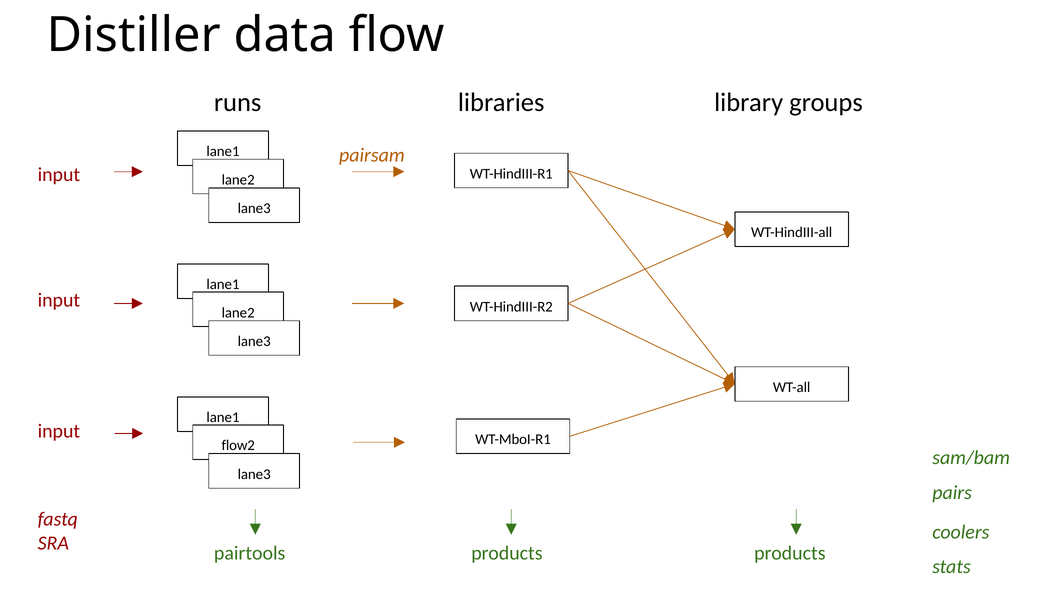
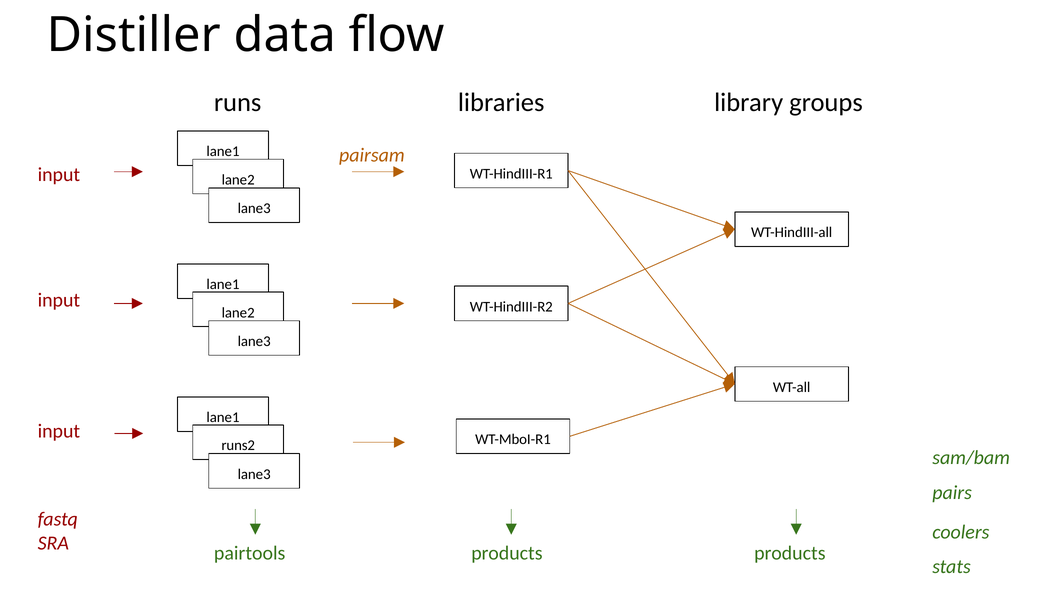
flow2: flow2 -> runs2 (238, 445)
